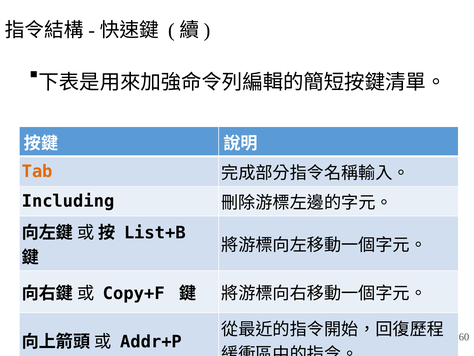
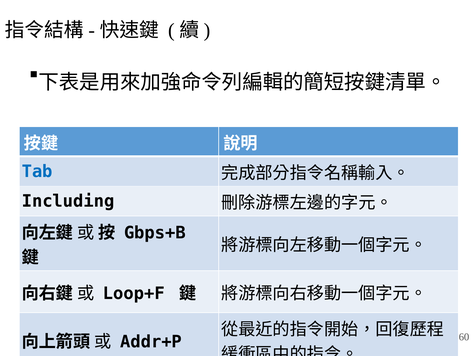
Tab colour: orange -> blue (37, 171)
List+B: List+B -> Gbps+B (155, 232)
Copy+F: Copy+F -> Loop+F (134, 293)
